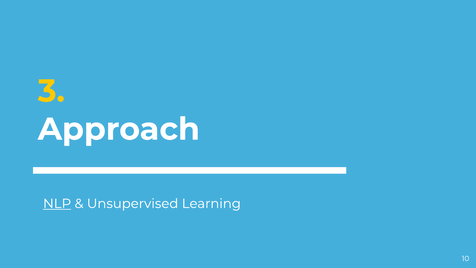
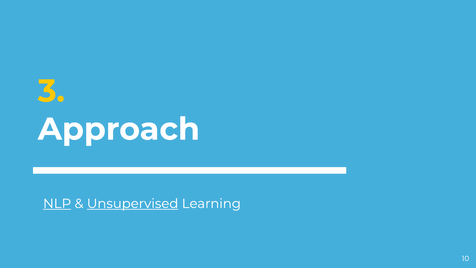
Unsupervised underline: none -> present (133, 203)
